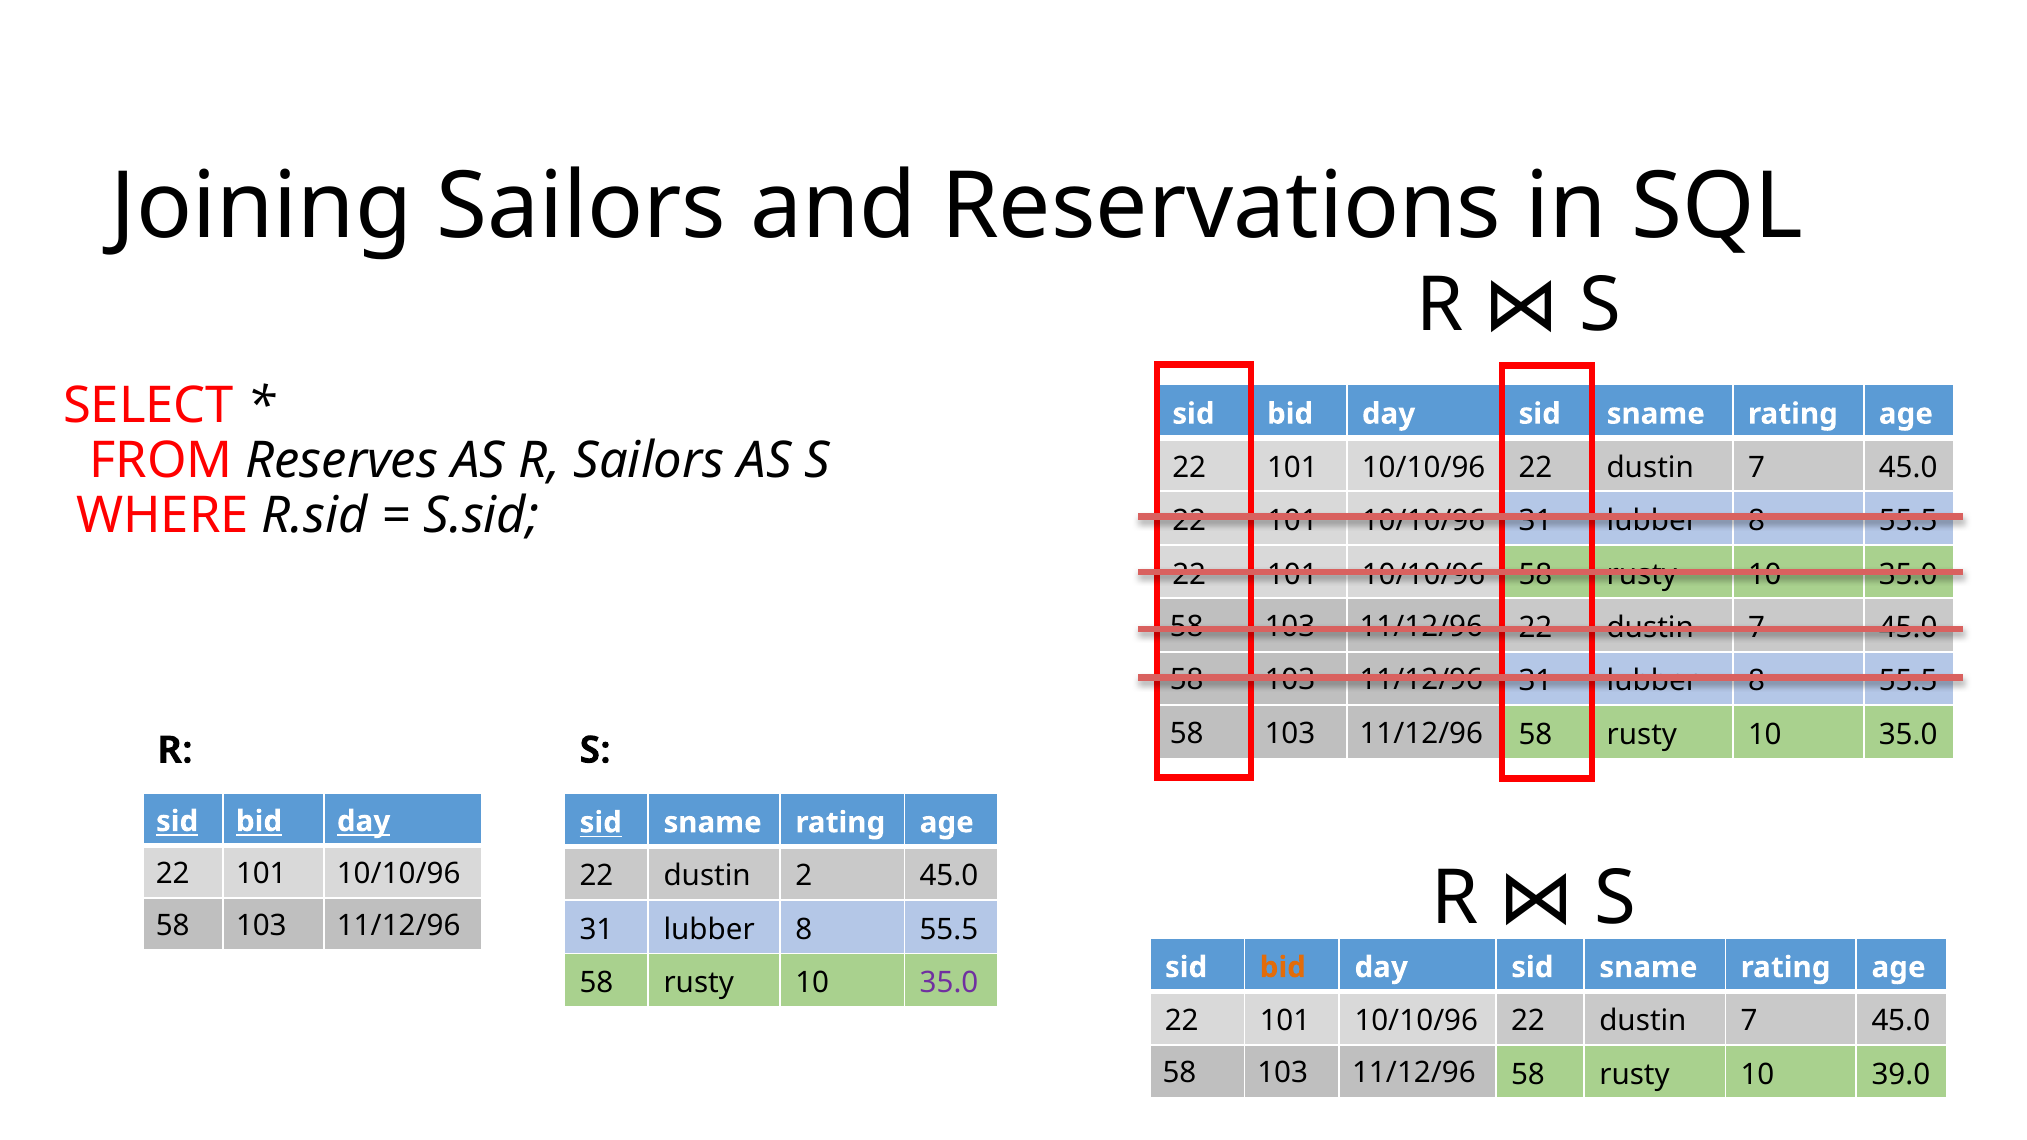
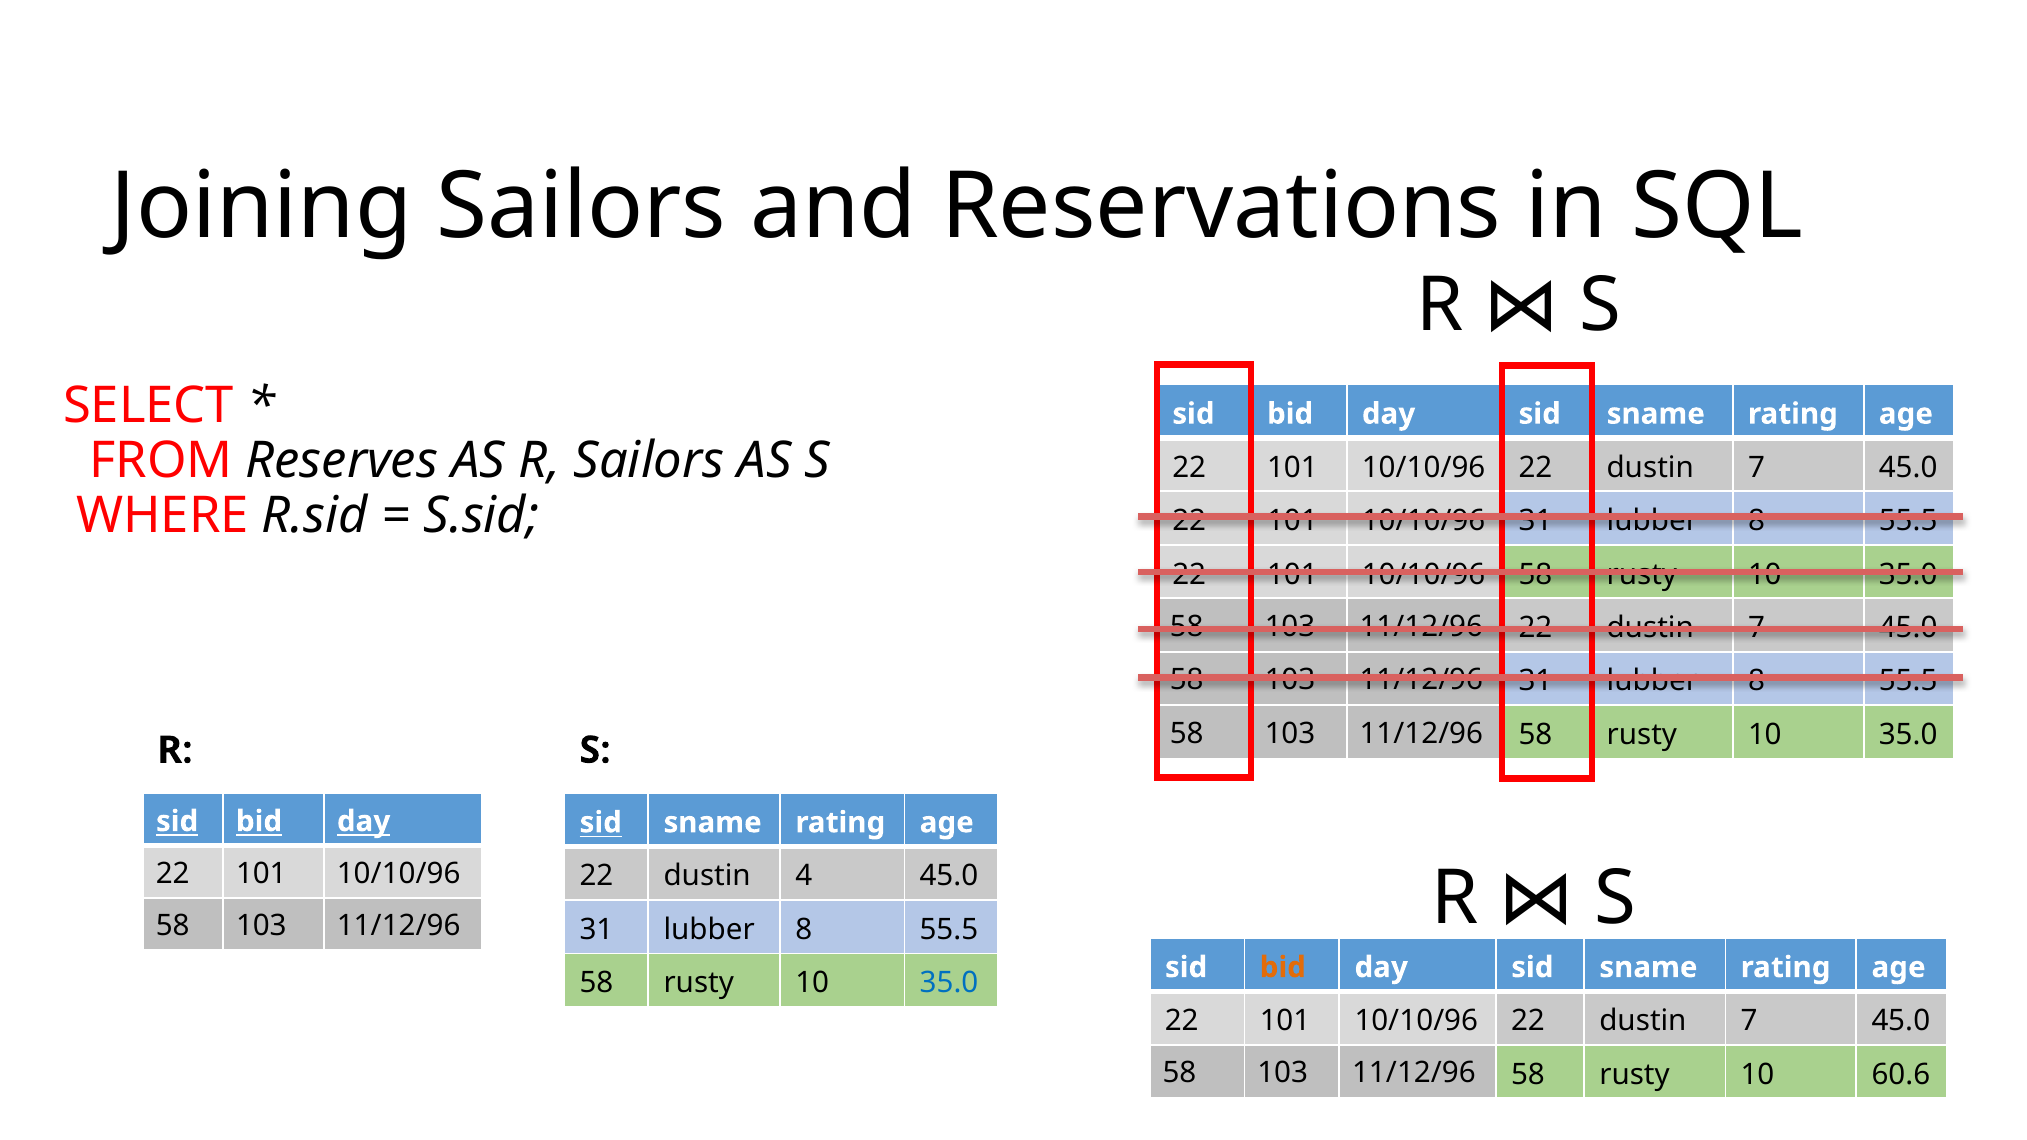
2: 2 -> 4 (804, 876)
35.0 colour: purple -> blue (949, 983)
39.0: 39.0 -> 60.6 (1901, 1074)
